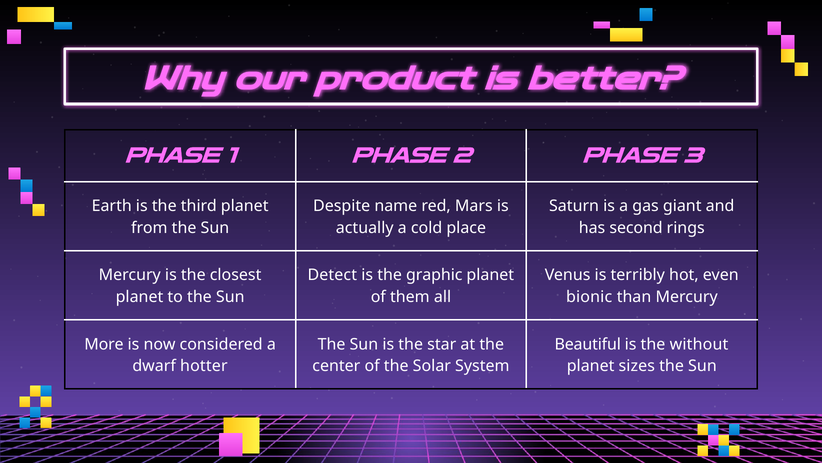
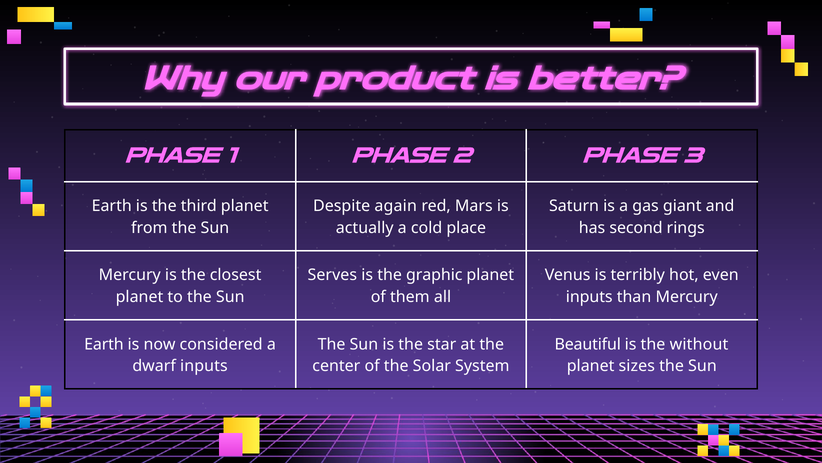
name: name -> again (396, 206)
Detect: Detect -> Serves (332, 275)
bionic: bionic -> inputs (589, 297)
More: More -> Earth (104, 344)
dwarf hotter: hotter -> inputs (204, 366)
